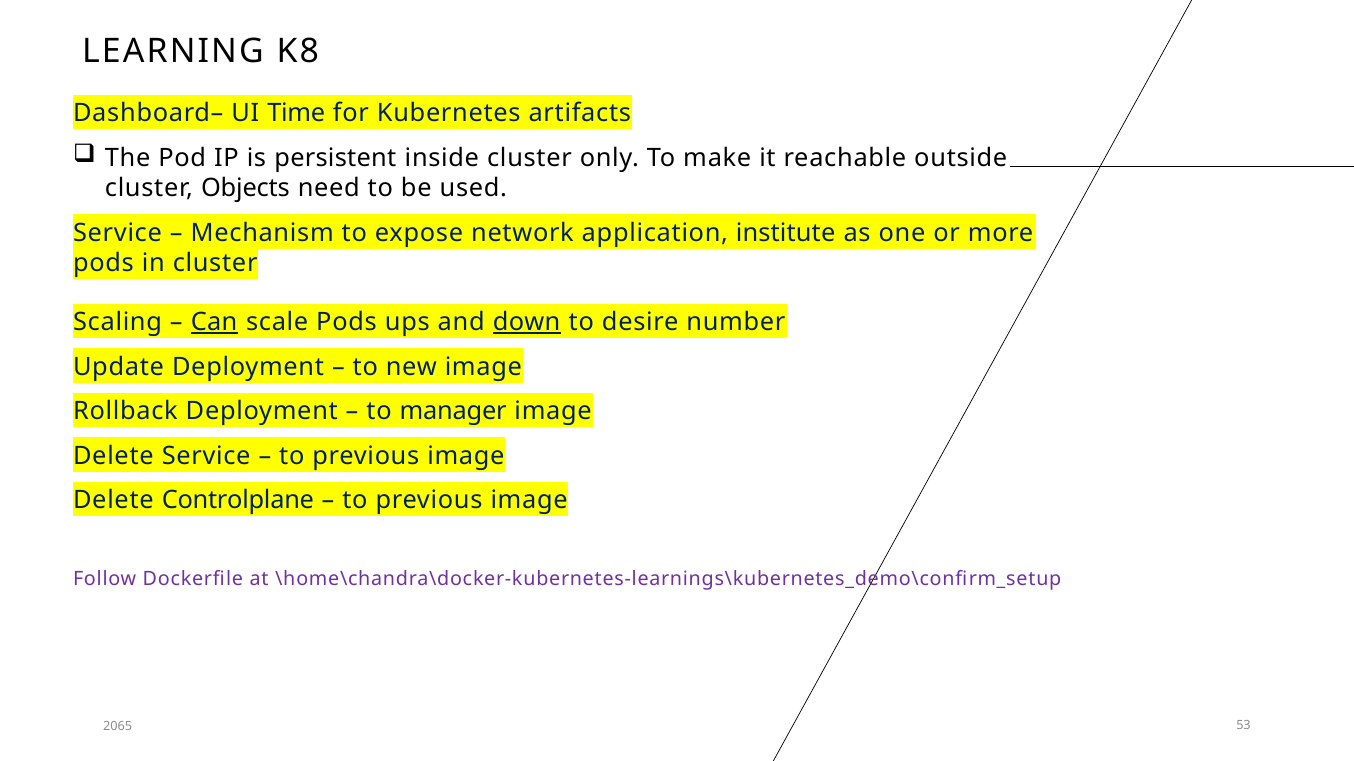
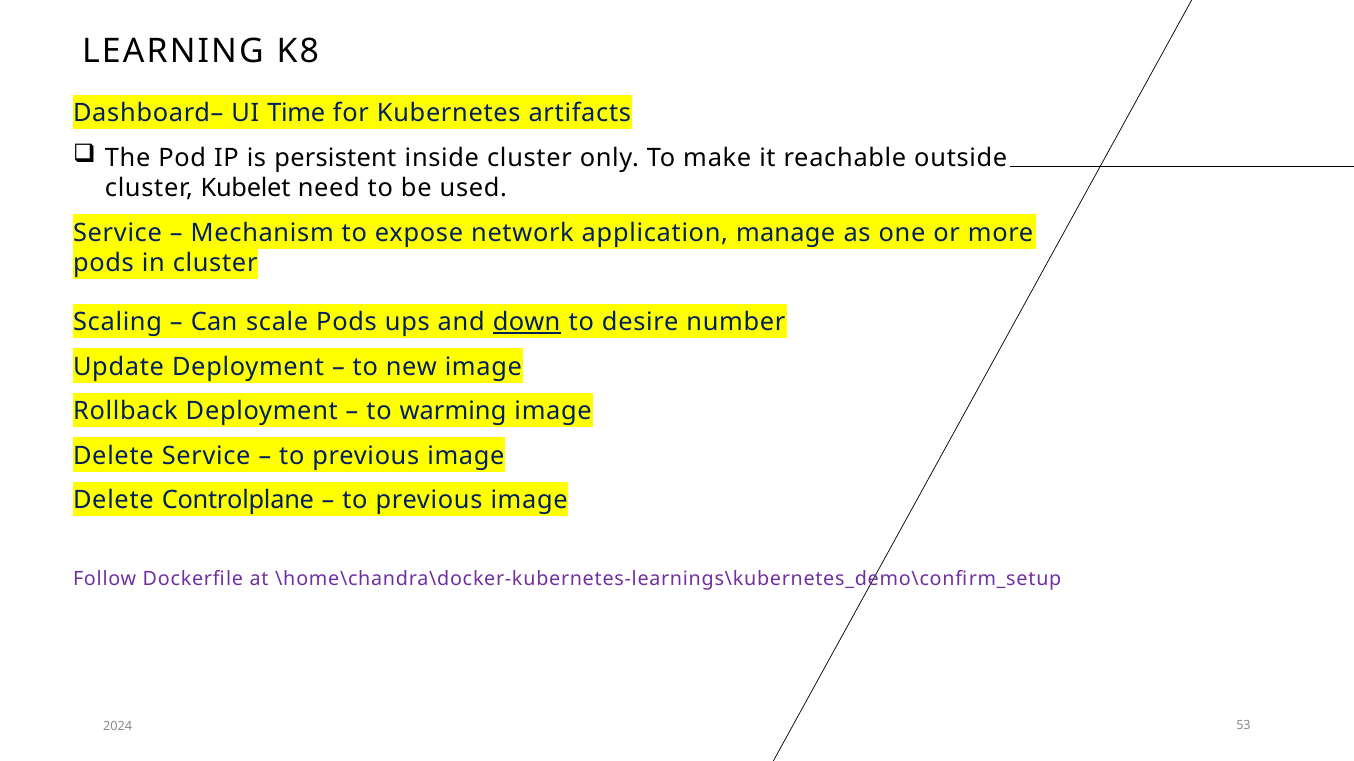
Objects: Objects -> Kubelet (246, 189)
institute: institute -> manage (786, 233)
Can underline: present -> none (214, 322)
manager: manager -> warming (453, 412)
2065: 2065 -> 2024 (118, 727)
